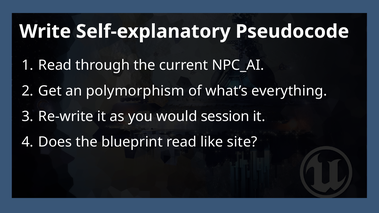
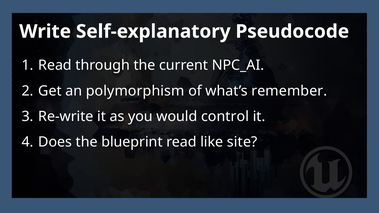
everything: everything -> remember (289, 91)
session: session -> control (225, 117)
